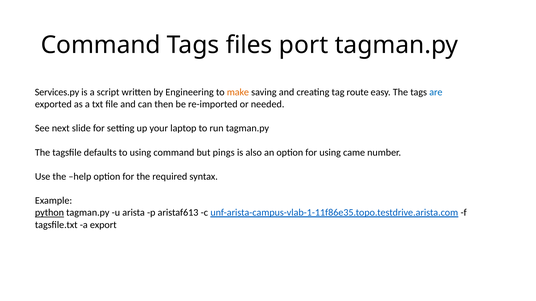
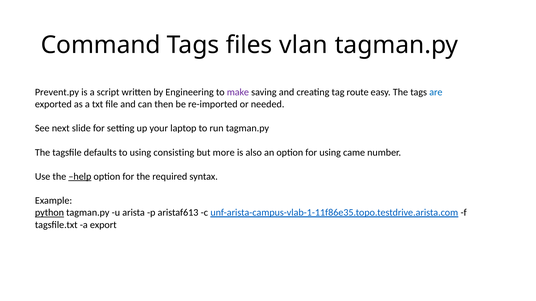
port: port -> vlan (303, 45)
Services.py: Services.py -> Prevent.py (57, 92)
make colour: orange -> purple (238, 92)
using command: command -> consisting (174, 153)
pings: pings -> more (224, 153)
help underline: none -> present (80, 177)
